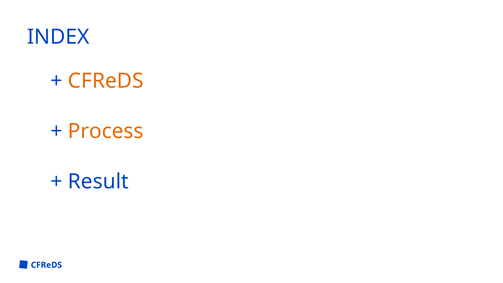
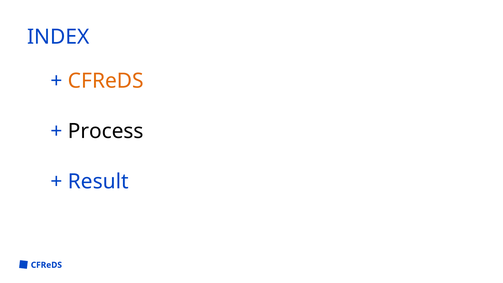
Process colour: orange -> black (106, 131)
